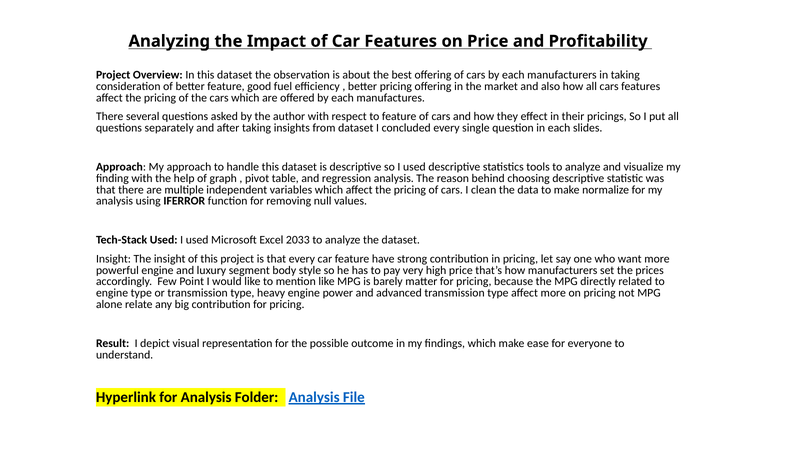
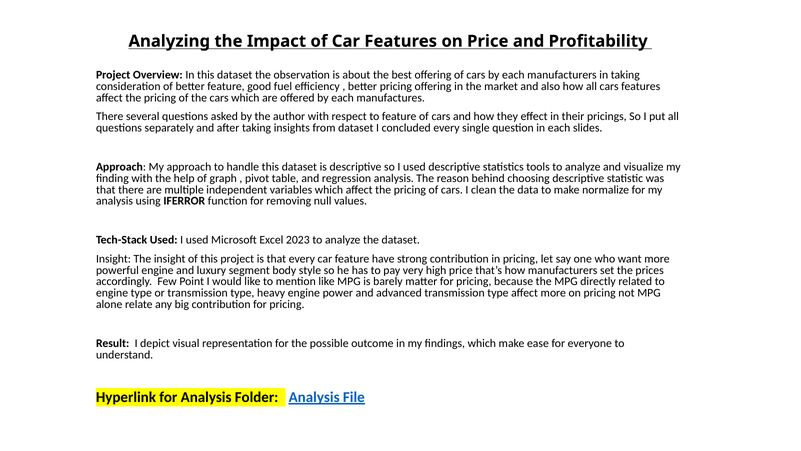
2033: 2033 -> 2023 (298, 240)
